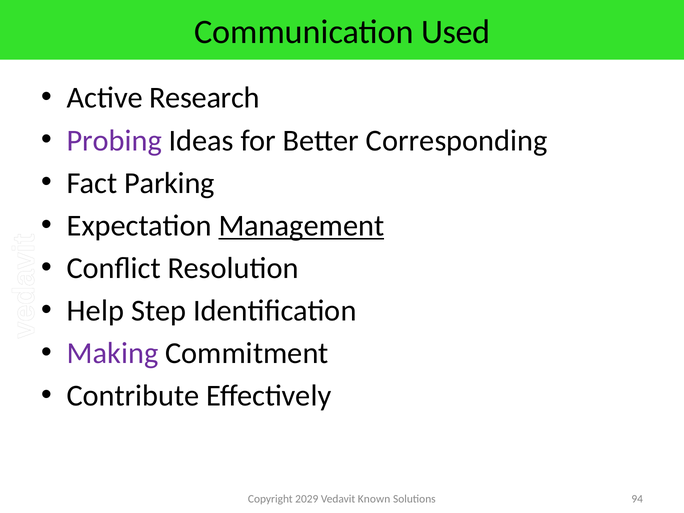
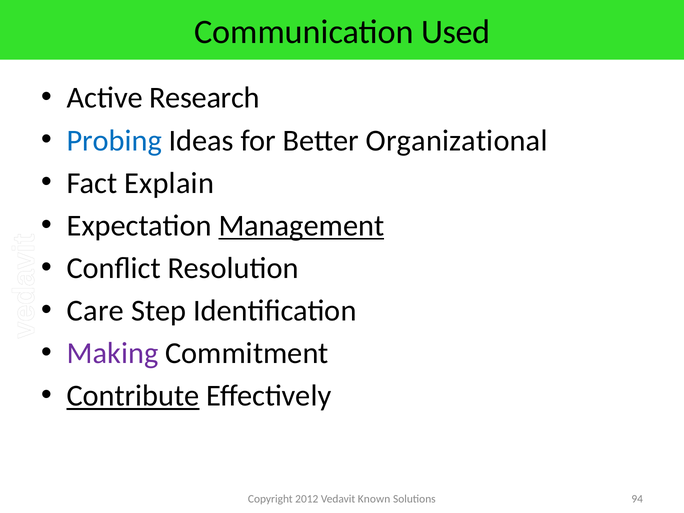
Probing colour: purple -> blue (114, 140)
Corresponding: Corresponding -> Organizational (457, 140)
Parking: Parking -> Explain (169, 183)
Help: Help -> Care (95, 311)
Contribute underline: none -> present (133, 396)
2029: 2029 -> 2012 (307, 499)
